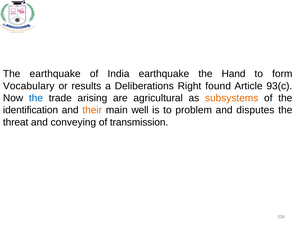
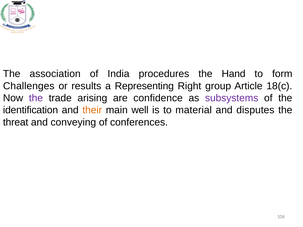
The earthquake: earthquake -> association (55, 74)
India earthquake: earthquake -> procedures (164, 74)
Vocabulary: Vocabulary -> Challenges (29, 86)
Deliberations: Deliberations -> Representing (144, 86)
found: found -> group (218, 86)
93(c: 93(c -> 18(c (279, 86)
the colour: blue -> purple (36, 98)
agricultural: agricultural -> confidence (158, 98)
subsystems colour: orange -> purple (232, 98)
problem: problem -> material (194, 110)
transmission: transmission -> conferences (139, 122)
